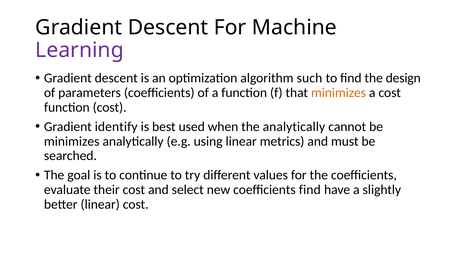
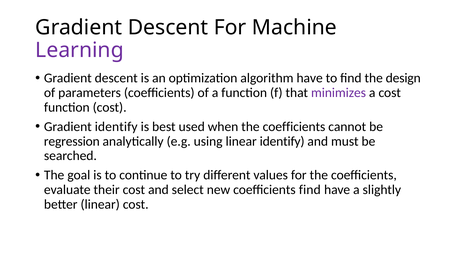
algorithm such: such -> have (310, 78)
minimizes colour: orange -> purple (339, 93)
when the analytically: analytically -> coefficients (294, 127)
minimizes: minimizes -> regression (72, 141)
linear metrics: metrics -> identify (282, 141)
